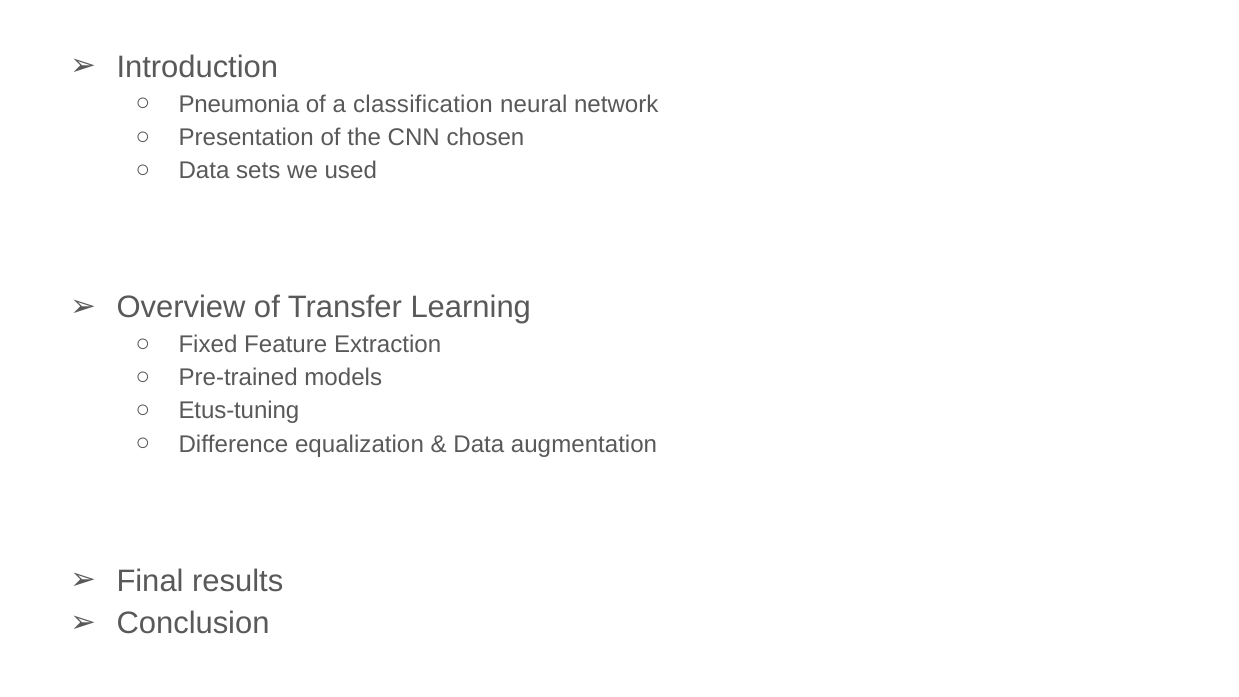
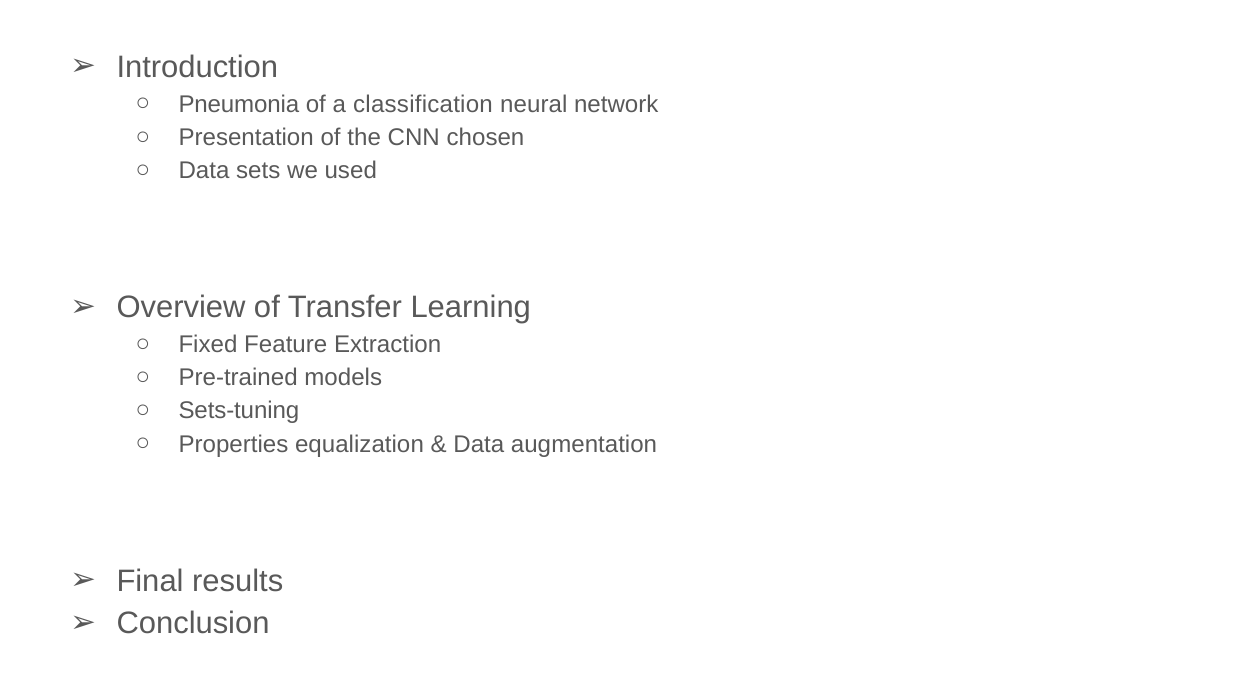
Etus-tuning: Etus-tuning -> Sets-tuning (239, 411)
Difference: Difference -> Properties (233, 444)
